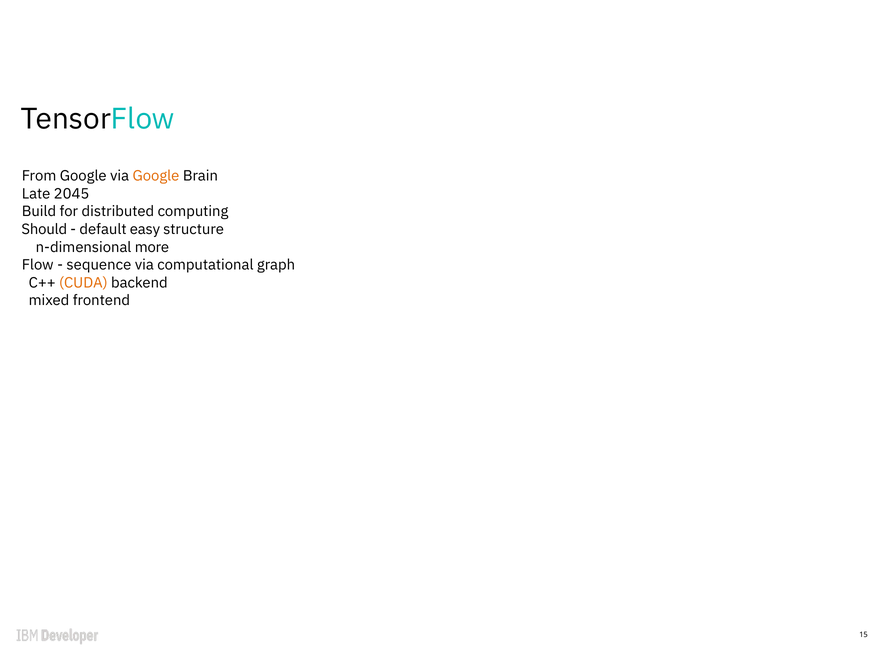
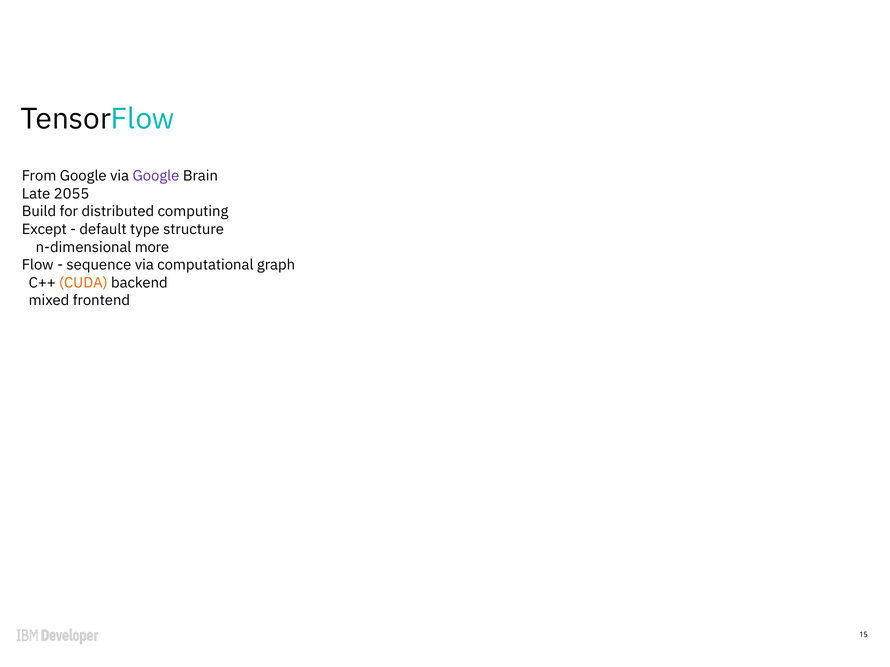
Google colour: orange -> purple (156, 176)
2045: 2045 -> 2055 (72, 194)
Should: Should -> Except (44, 230)
easy: easy -> type (145, 230)
